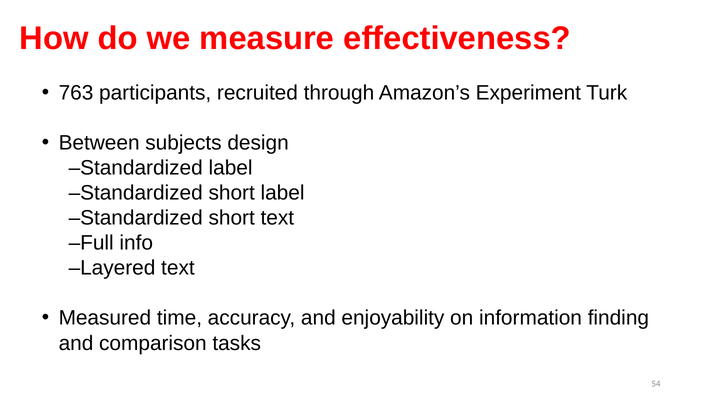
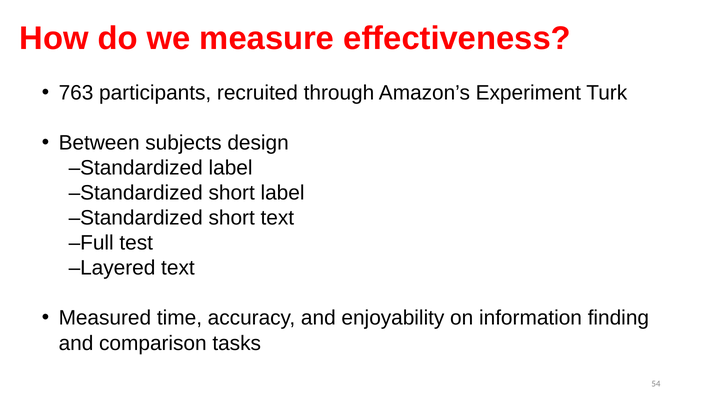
info: info -> test (136, 243)
